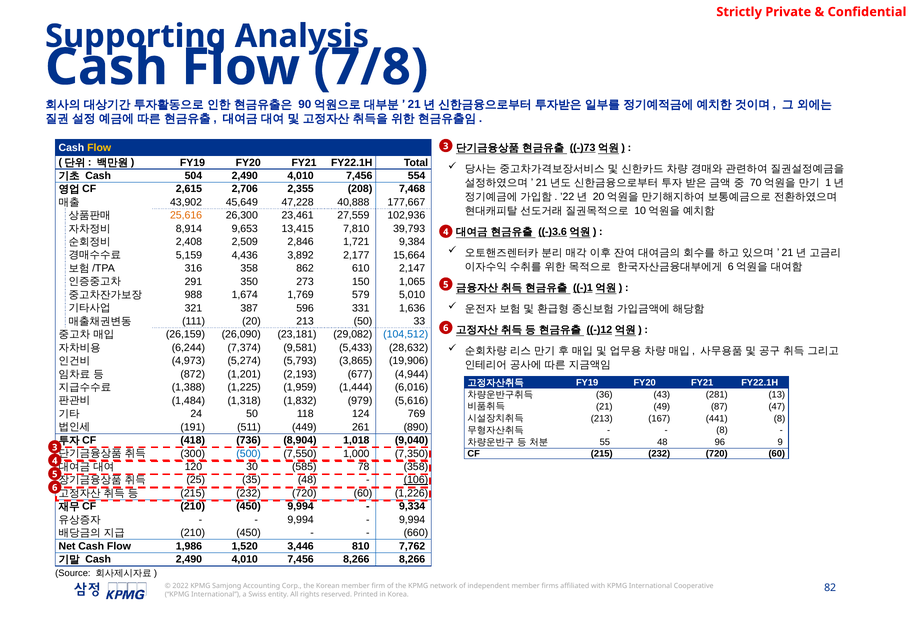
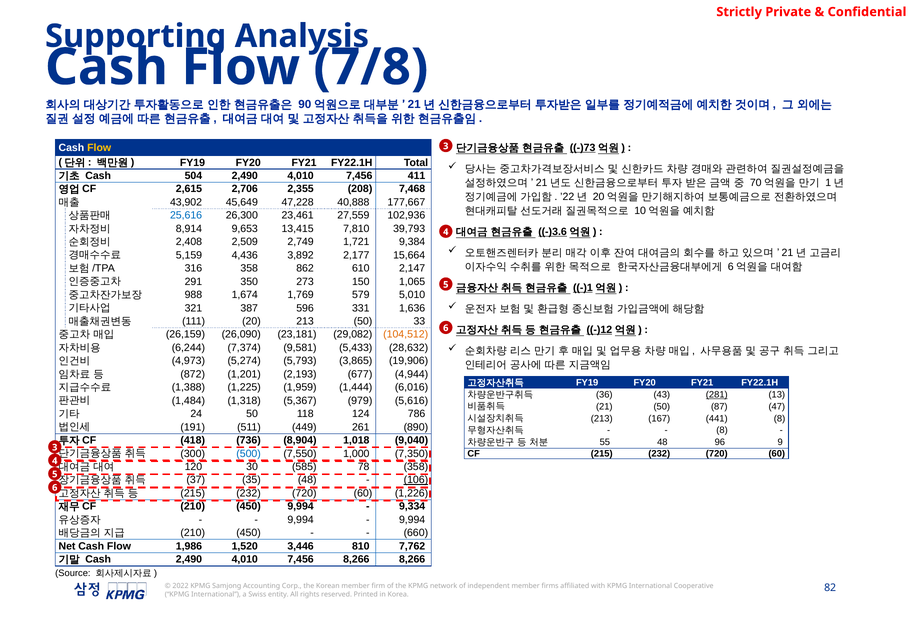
554: 554 -> 411 (417, 176)
25,616 colour: orange -> blue (186, 216)
2,846: 2,846 -> 2,749 (301, 242)
104,512 colour: blue -> orange (406, 335)
281 underline: none -> present (717, 395)
1,832: 1,832 -> 5,367 (300, 401)
21 49: 49 -> 50 (662, 407)
769: 769 -> 786 (417, 414)
25: 25 -> 37 (196, 481)
